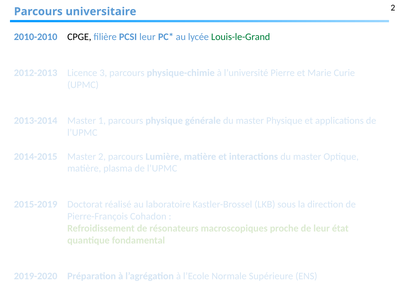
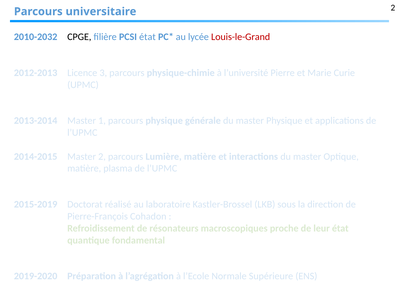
2010-2010: 2010-2010 -> 2010-2032 (36, 37)
PCSI leur: leur -> état (147, 37)
Louis-le-Grand colour: green -> red (241, 37)
